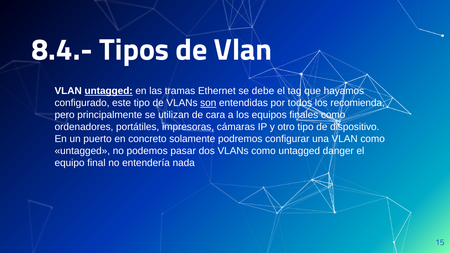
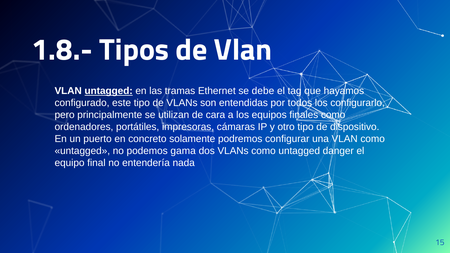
8.4.-: 8.4.- -> 1.8.- (62, 50)
son underline: present -> none (208, 103)
recomienda: recomienda -> configurarlo (358, 103)
pasar: pasar -> gama (183, 151)
